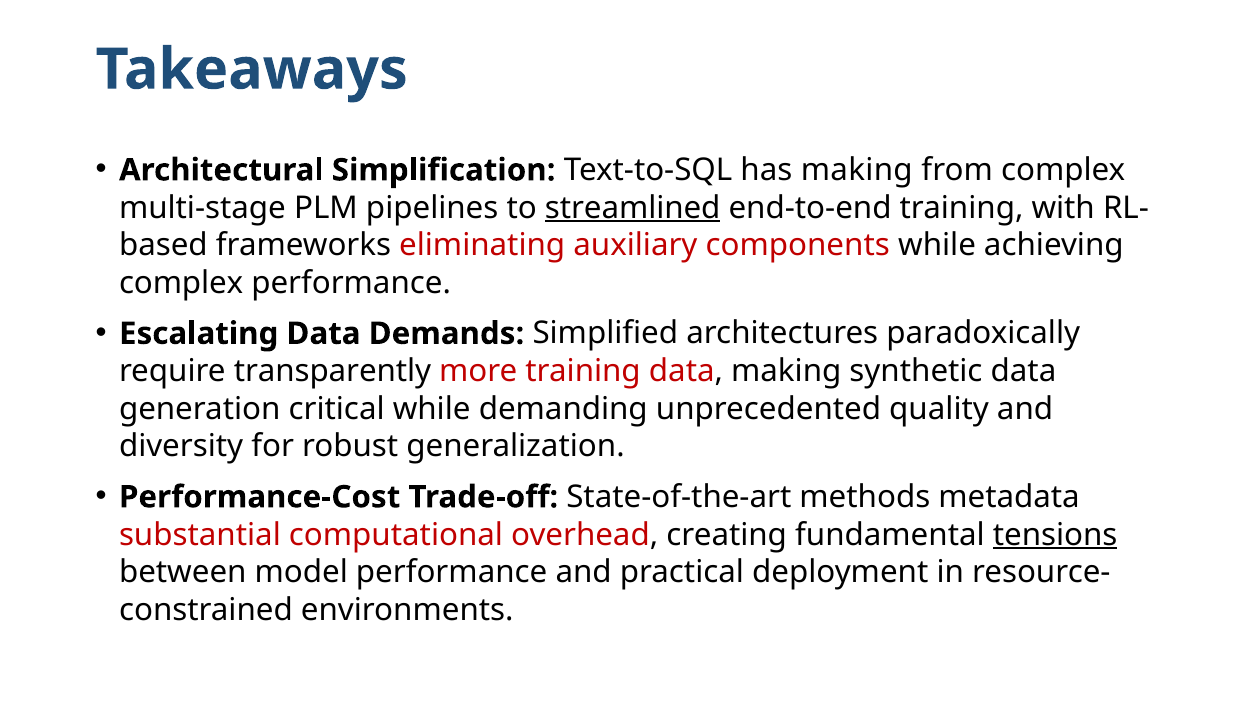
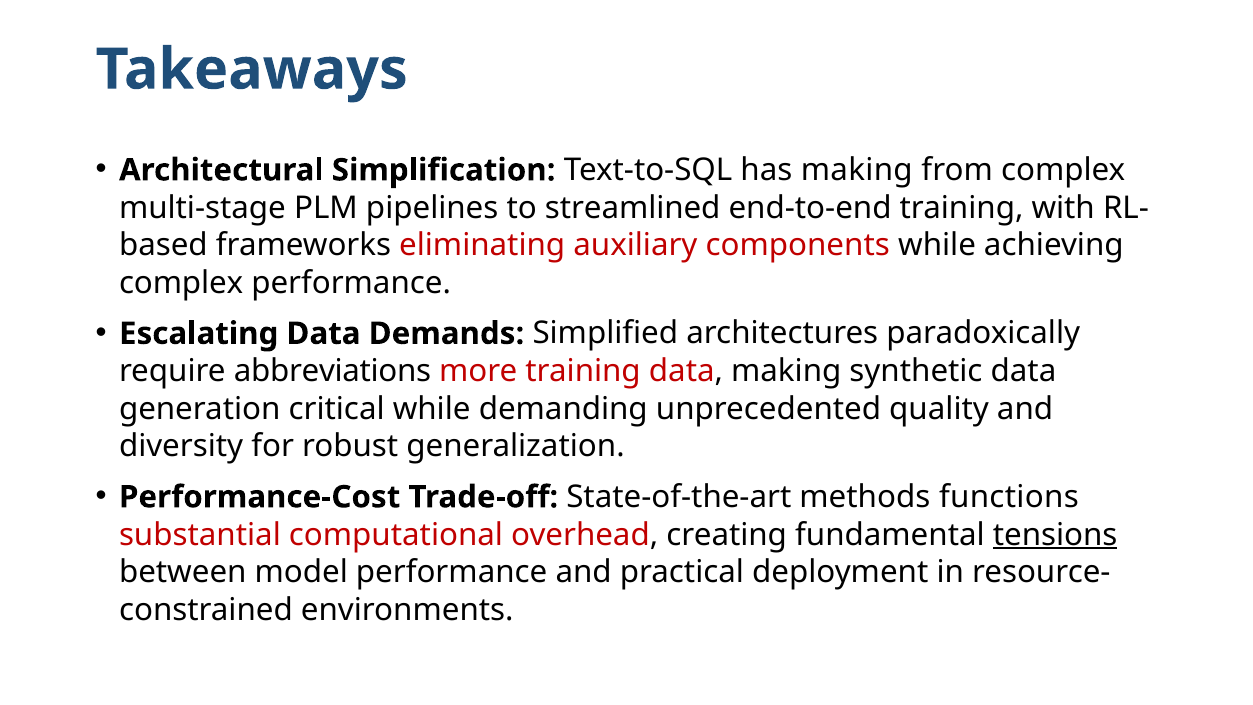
streamlined underline: present -> none (633, 208)
transparently: transparently -> abbreviations (333, 371)
metadata: metadata -> functions (1009, 497)
